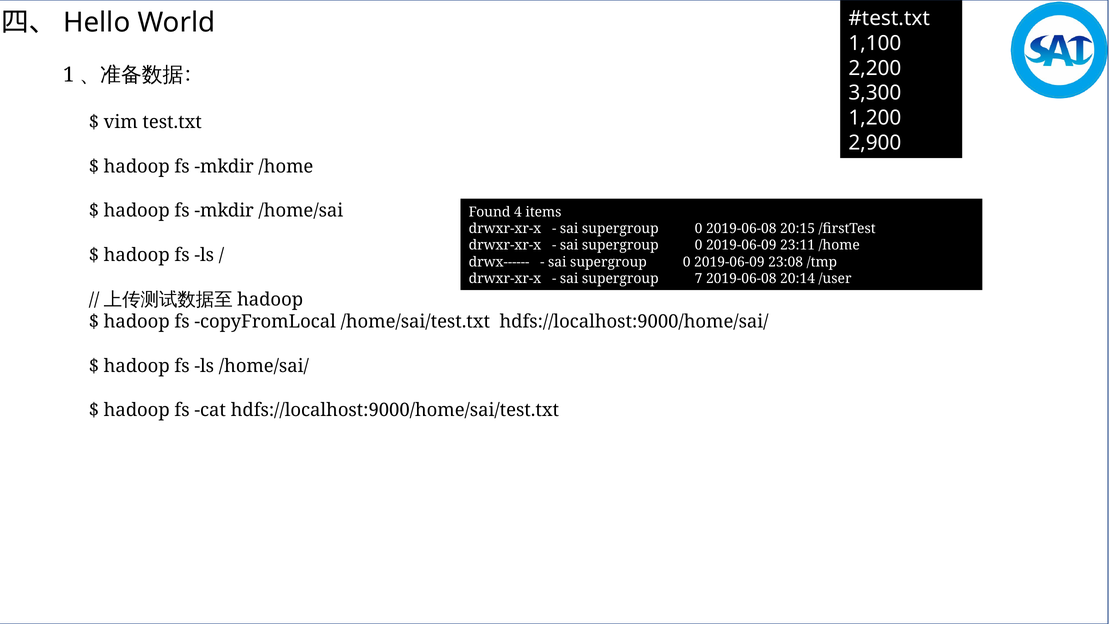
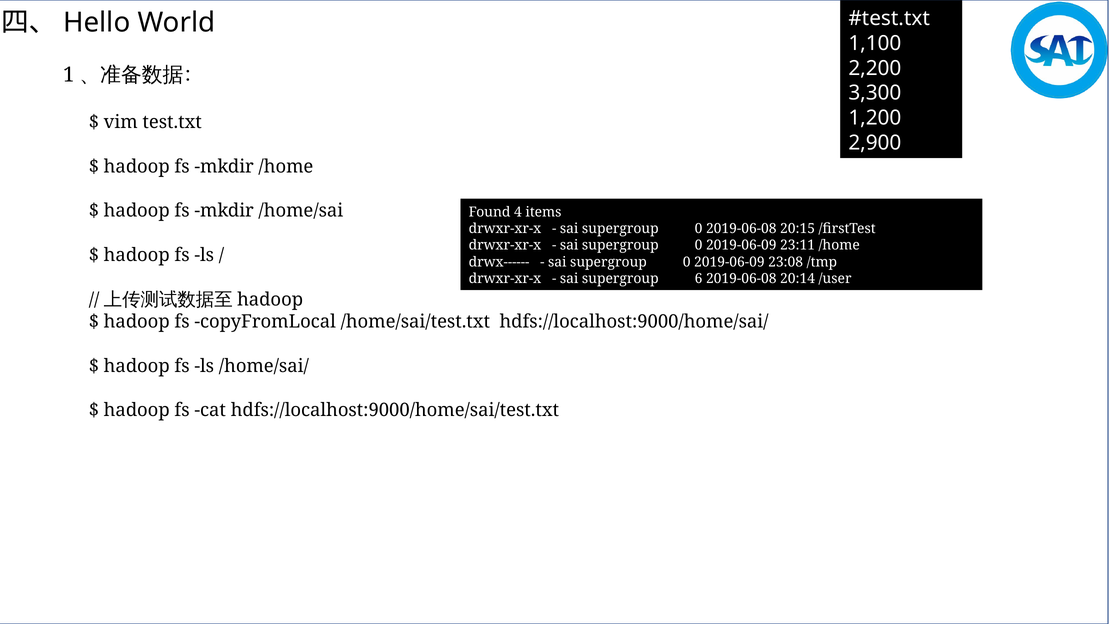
7: 7 -> 6 (699, 279)
